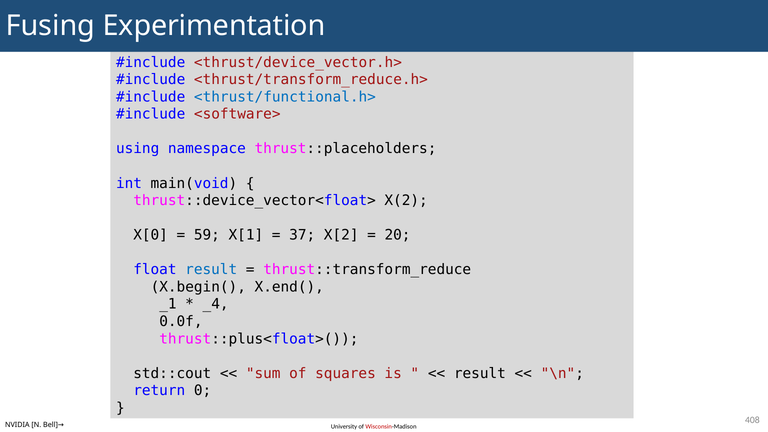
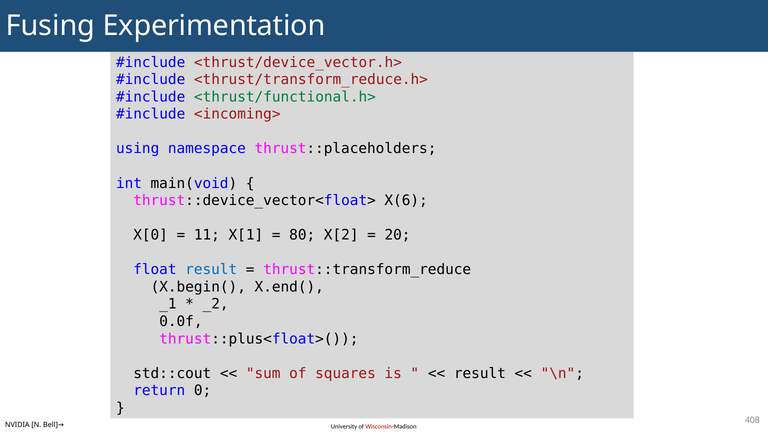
<thrust/functional.h> colour: blue -> green (285, 97)
<software>: <software> -> <incoming> (237, 114)
X(2: X(2 -> X(6 (406, 201)
59: 59 -> 11 (207, 235)
37: 37 -> 80 (302, 235)
_4: _4 -> _2 (216, 304)
